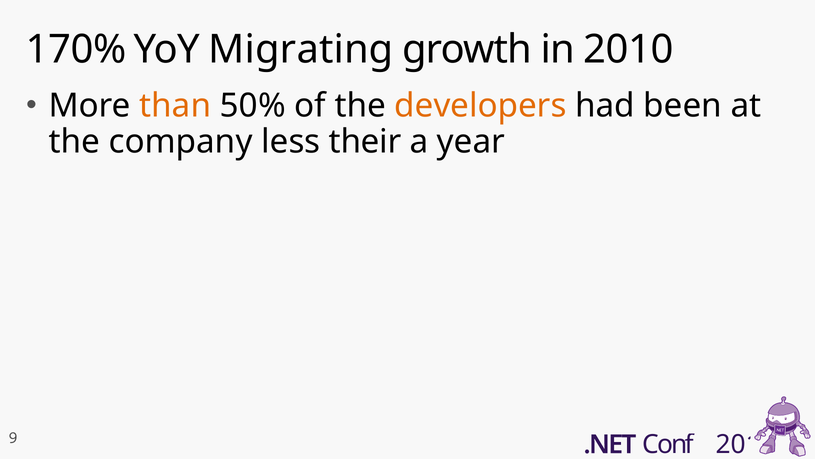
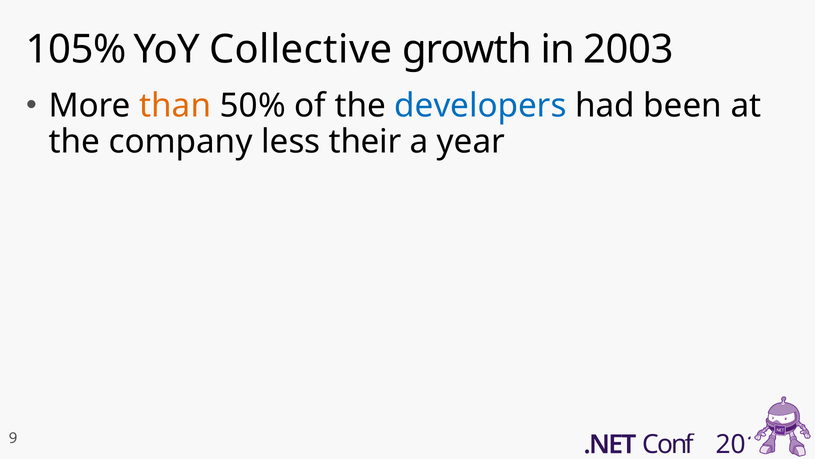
170%: 170% -> 105% (76, 49)
Migrating: Migrating -> Collective (301, 49)
2010: 2010 -> 2003 (628, 49)
developers colour: orange -> blue (481, 105)
